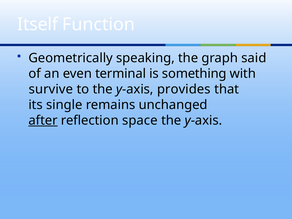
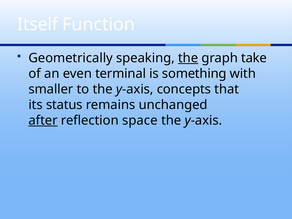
the underline: none -> present (188, 58)
said: said -> take (254, 58)
survive: survive -> smaller (51, 89)
provides: provides -> concepts (184, 89)
single: single -> status (64, 105)
